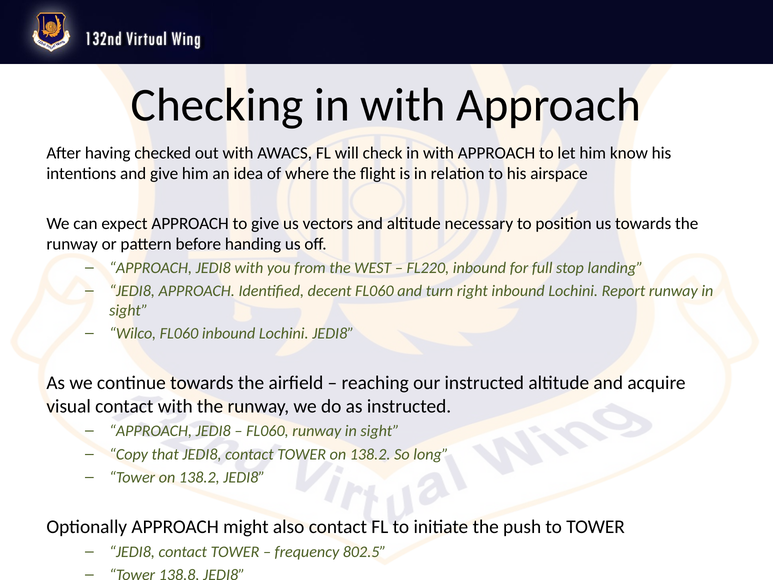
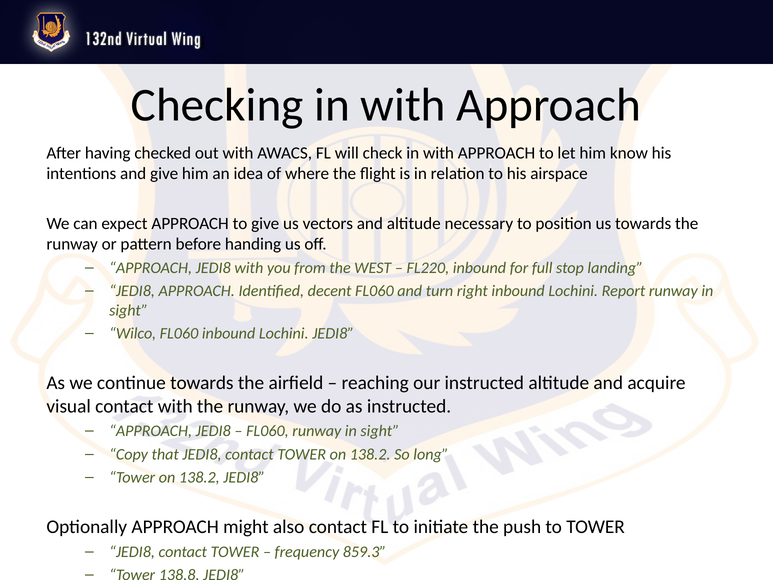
802.5: 802.5 -> 859.3 (365, 552)
